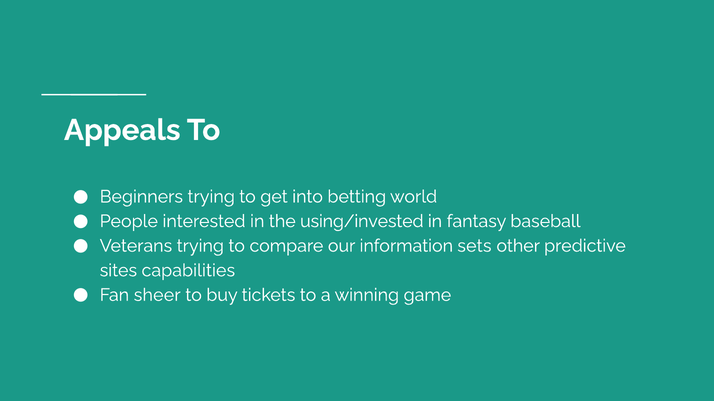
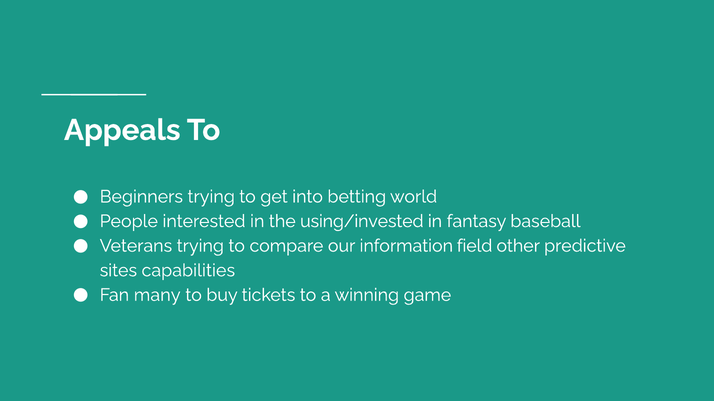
sets: sets -> field (475, 246)
sheer: sheer -> many (157, 295)
